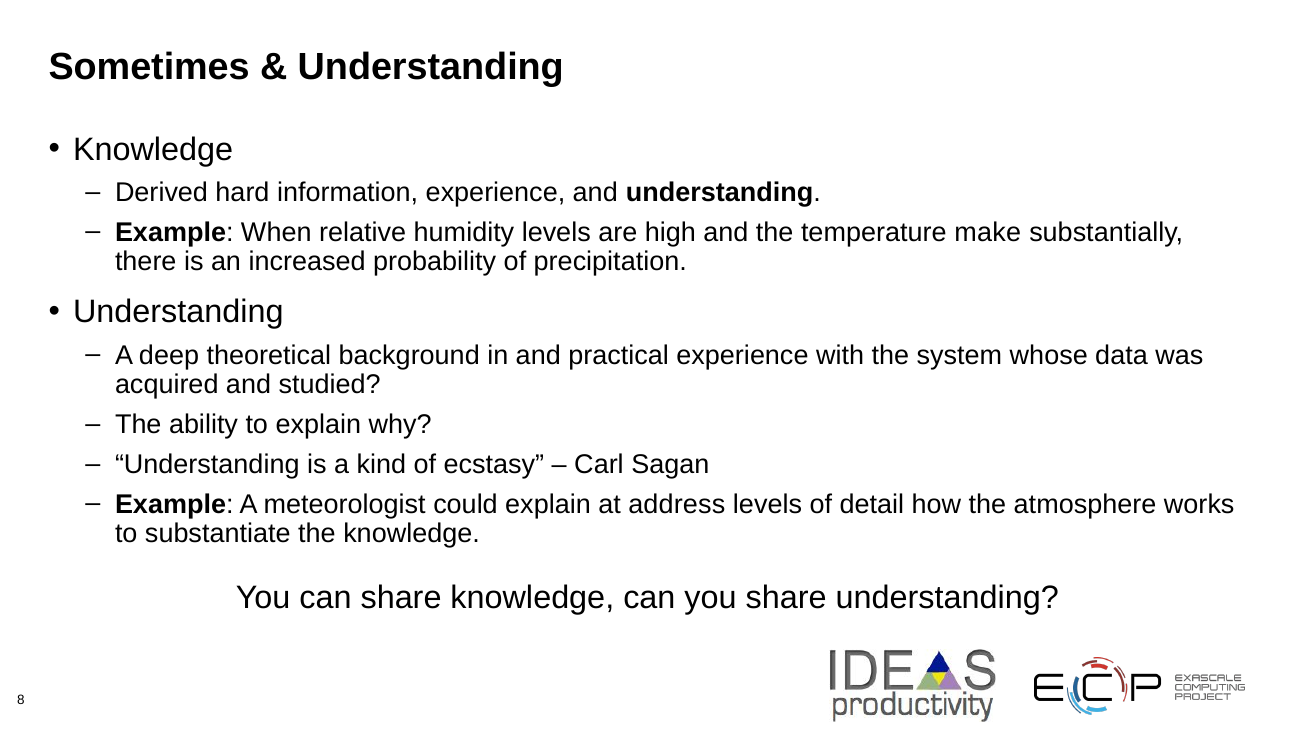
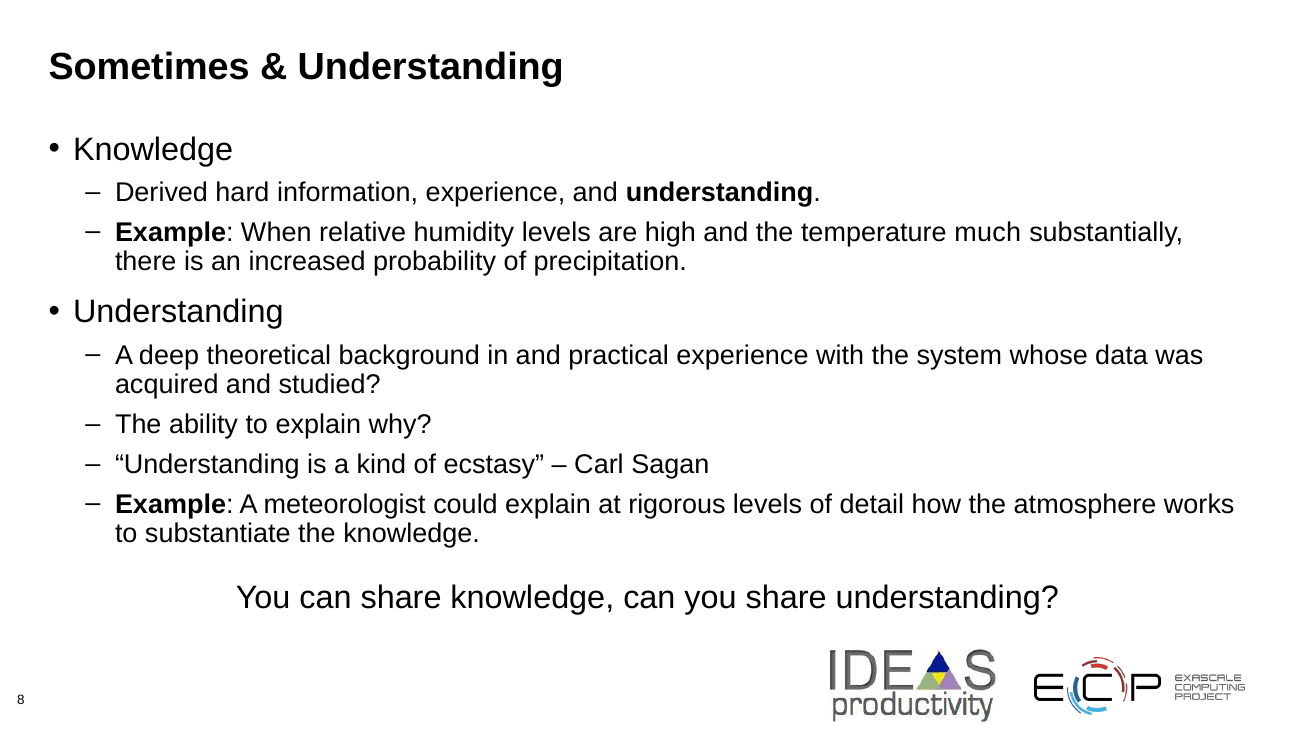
make: make -> much (988, 232)
address: address -> rigorous (677, 504)
